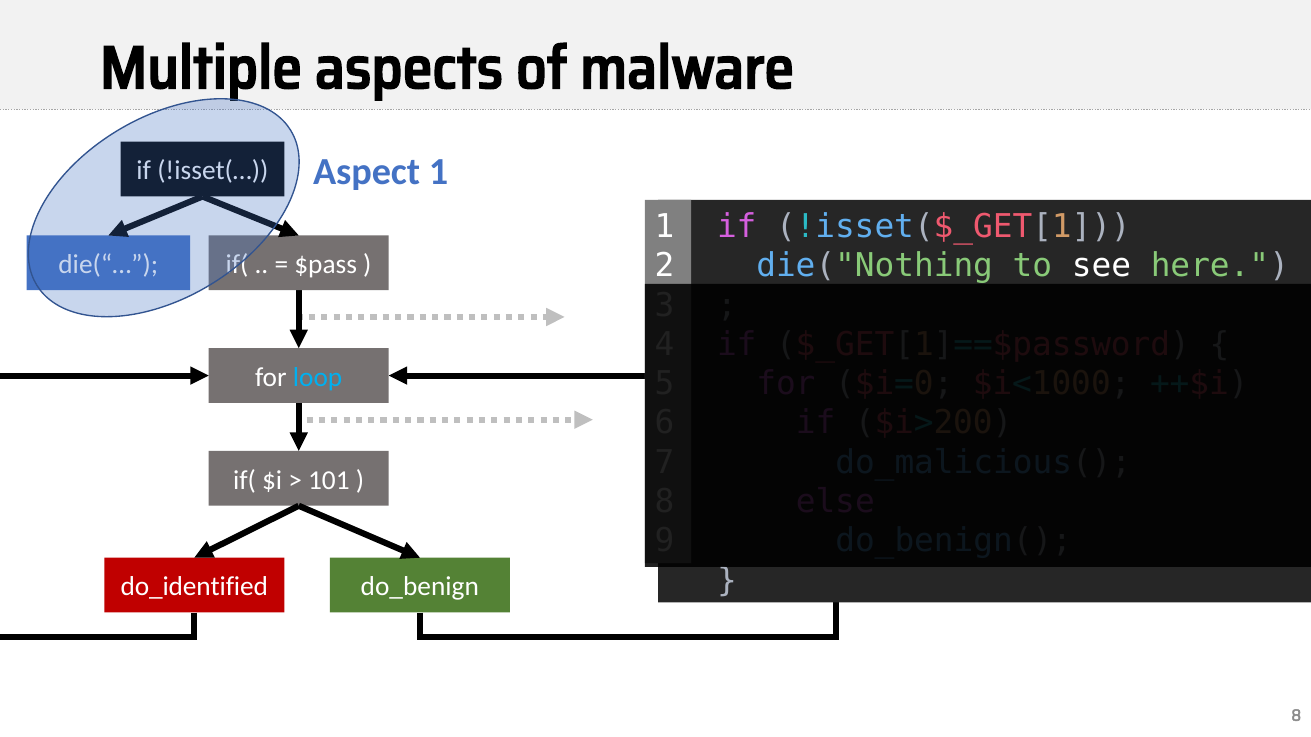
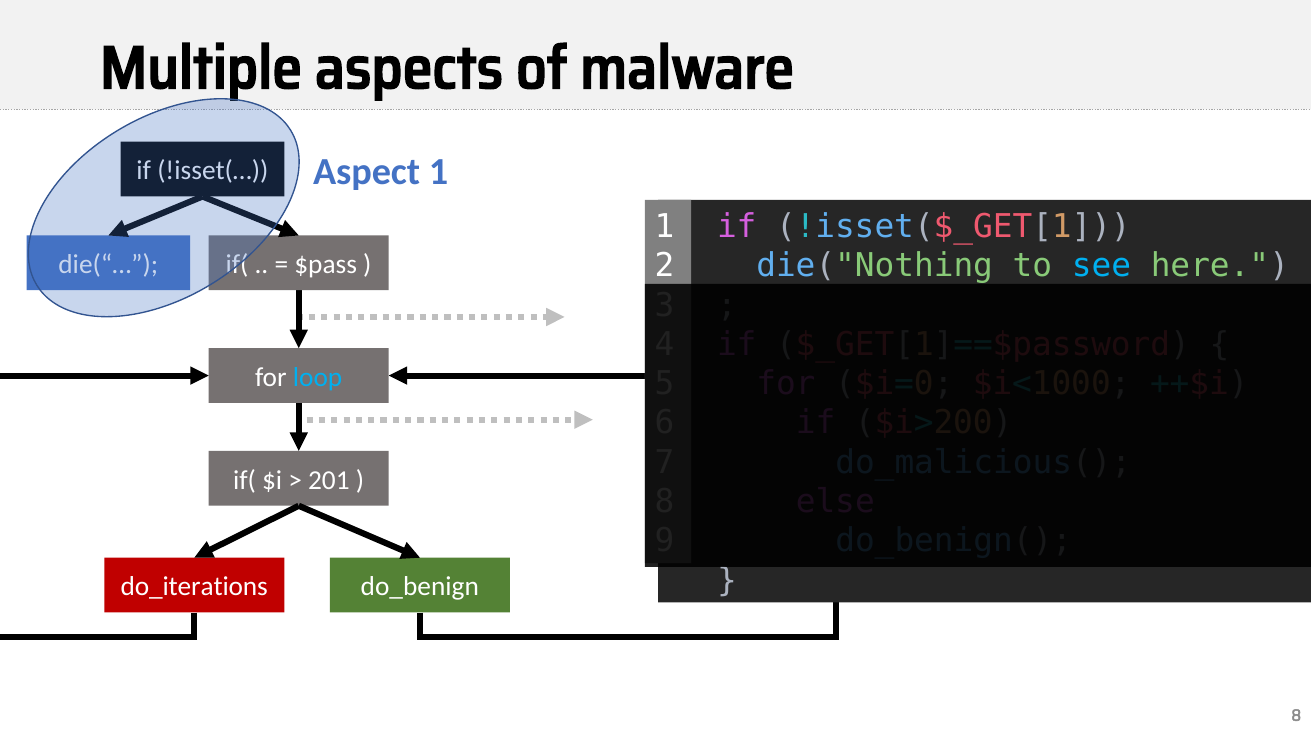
see colour: white -> light blue (1101, 266)
101: 101 -> 201 (329, 481)
do_identified: do_identified -> do_iterations (194, 587)
